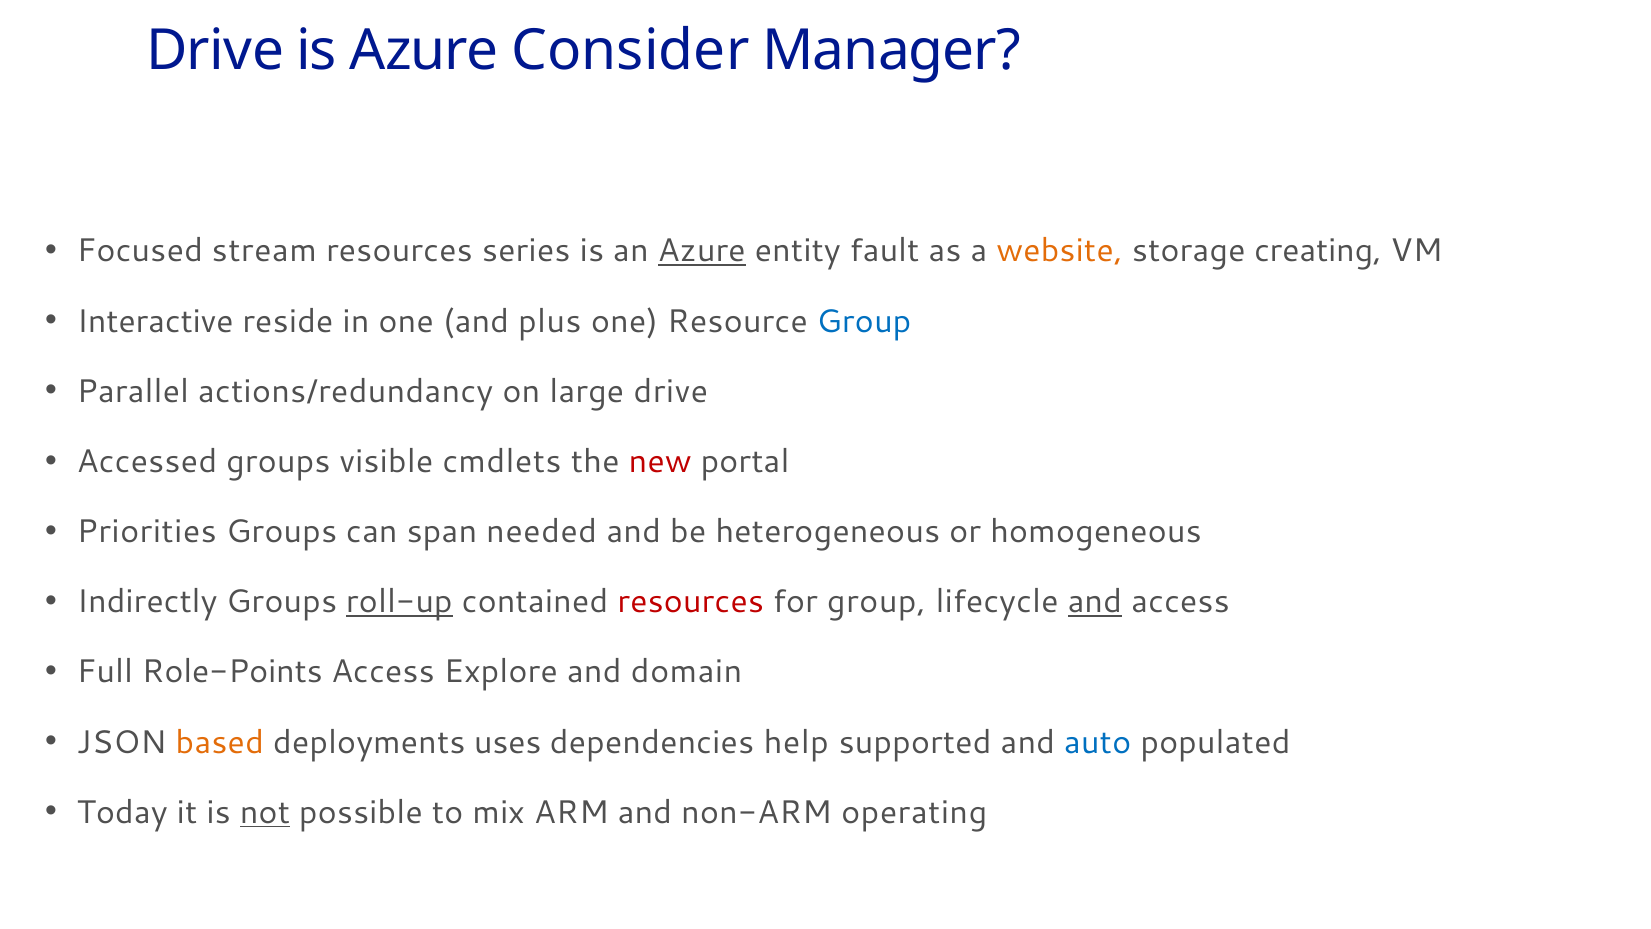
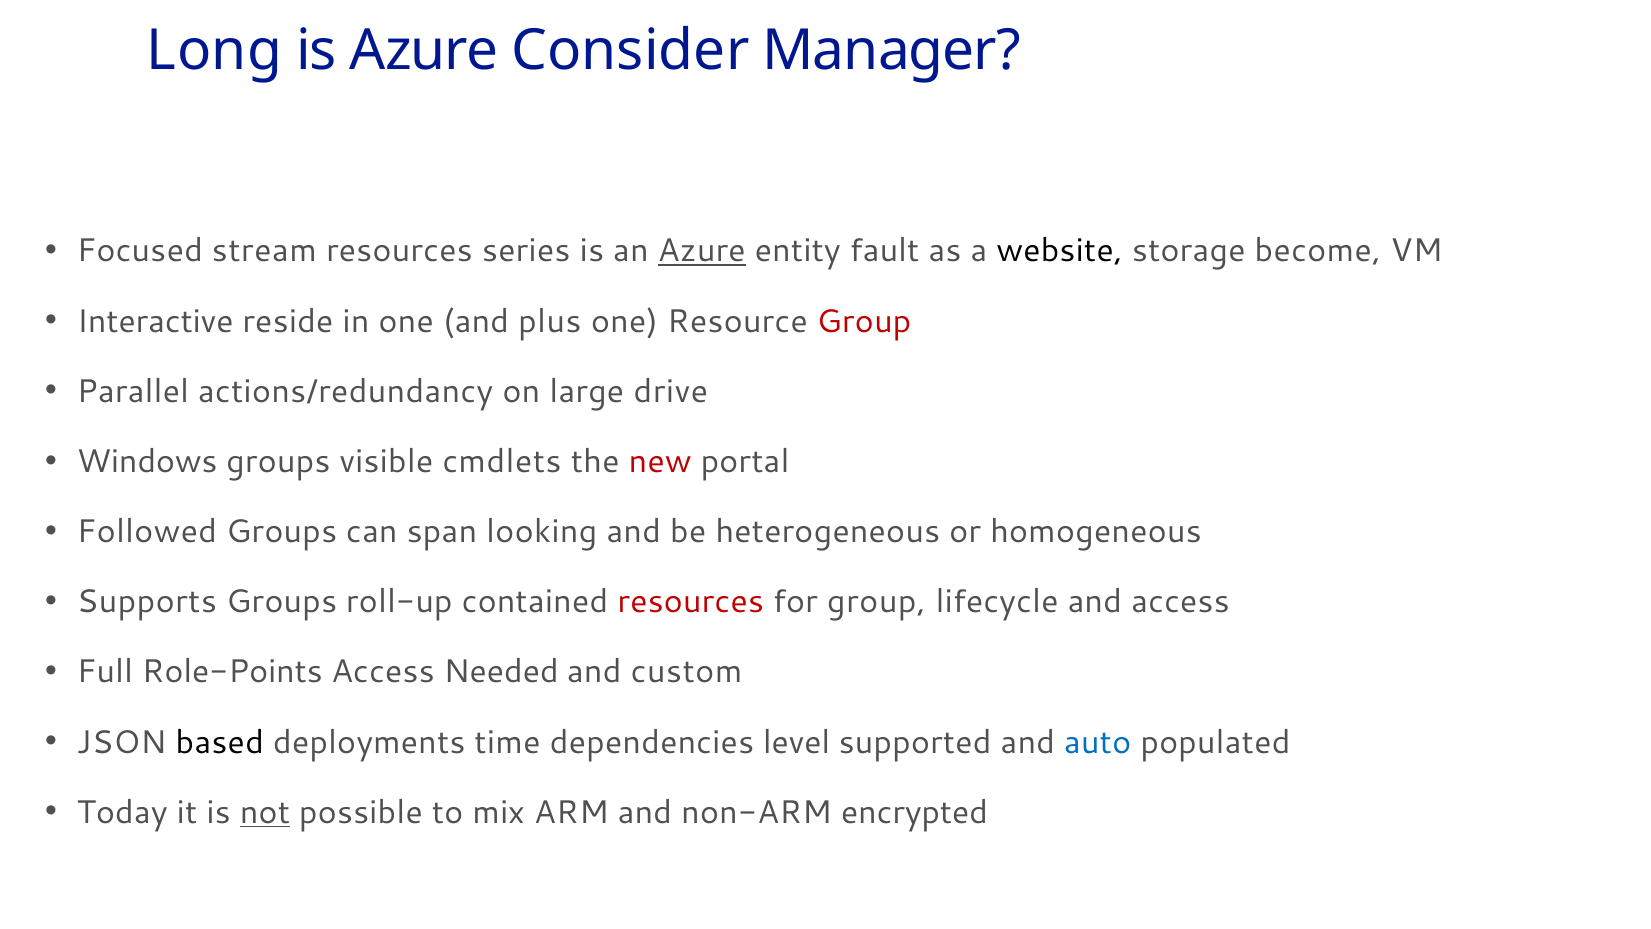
Drive: Drive -> Long (215, 51)
website colour: orange -> black (1060, 251)
creating: creating -> become (1318, 251)
Group colour: blue -> red (864, 321)
Accessed: Accessed -> Windows (147, 462)
Priorities: Priorities -> Followed (147, 532)
needed: needed -> looking (542, 532)
Indirectly: Indirectly -> Supports (147, 602)
roll-up underline: present -> none (399, 602)
and underline: present -> none (1095, 602)
Explore: Explore -> Needed (501, 672)
domain: domain -> custom (687, 672)
based colour: orange -> black (220, 742)
uses: uses -> time (508, 742)
help: help -> level (797, 742)
operating: operating -> encrypted (914, 812)
